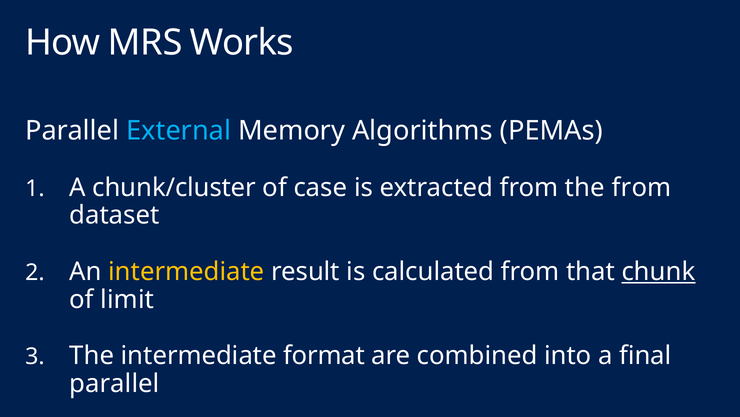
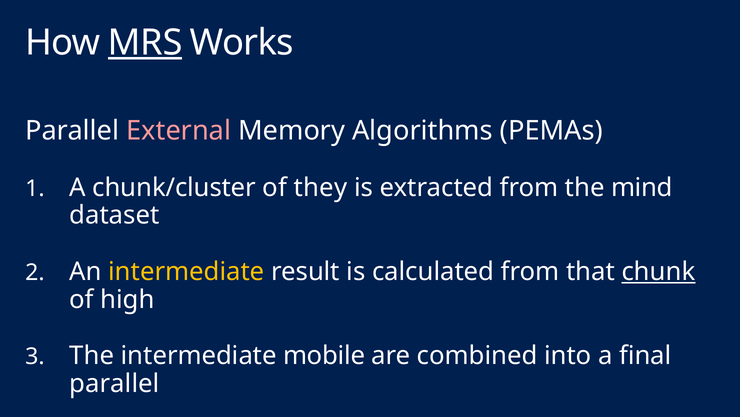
MRS underline: none -> present (145, 42)
External colour: light blue -> pink (179, 130)
case: case -> they (320, 187)
the from: from -> mind (642, 187)
limit: limit -> high (127, 299)
format: format -> mobile (324, 355)
